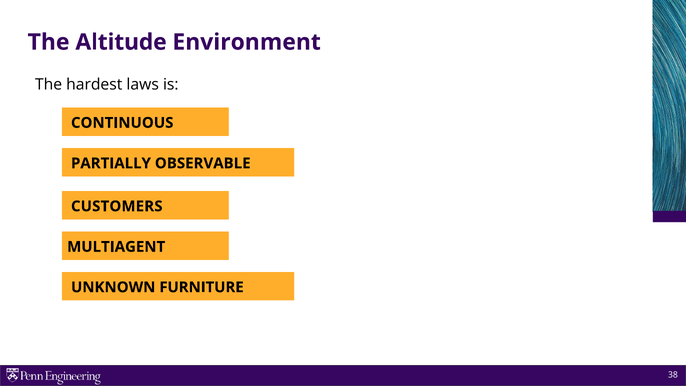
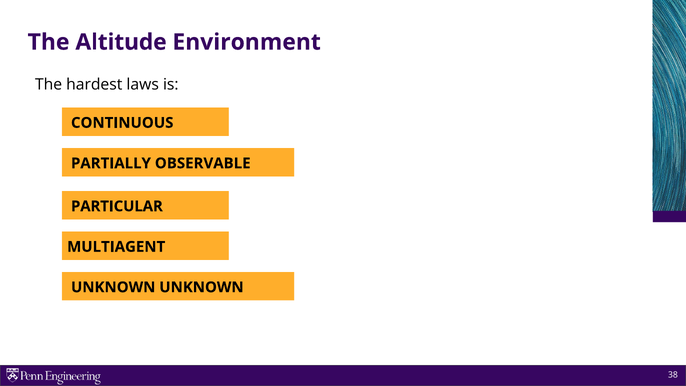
CUSTOMERS: CUSTOMERS -> PARTICULAR (117, 206)
UNKNOWN FURNITURE: FURNITURE -> UNKNOWN (201, 287)
